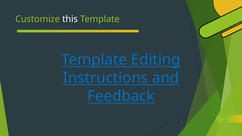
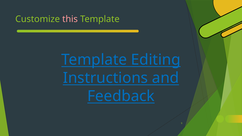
this colour: white -> pink (70, 19)
